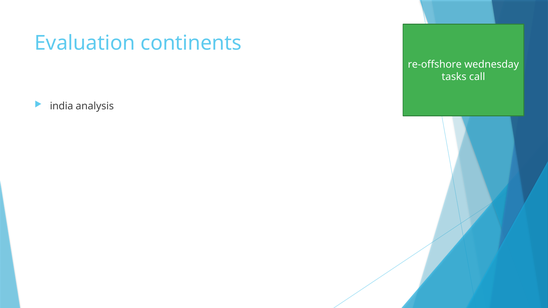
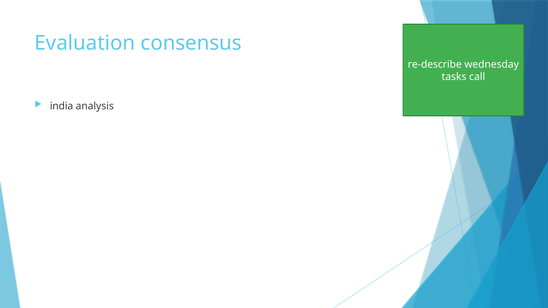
continents: continents -> consensus (191, 43)
re-offshore: re-offshore -> re-describe (435, 65)
